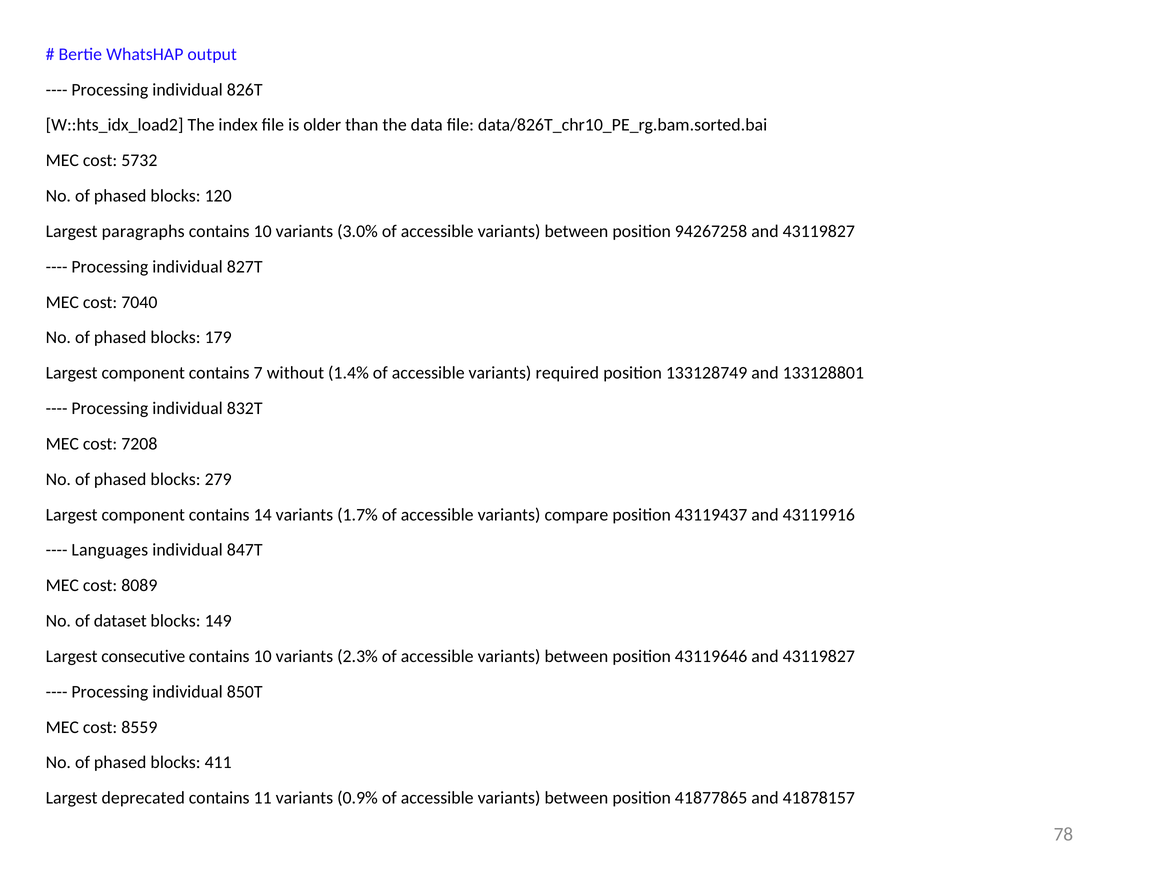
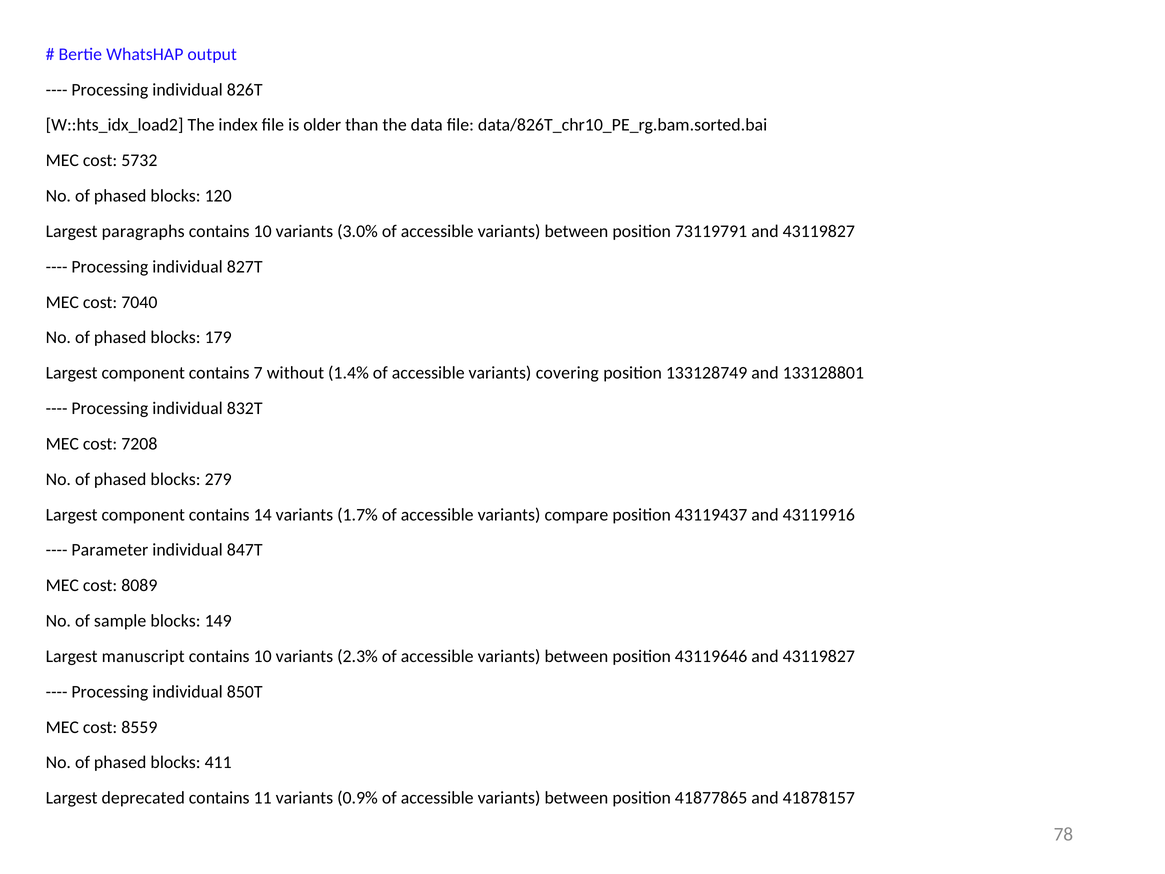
94267258: 94267258 -> 73119791 (711, 231)
required: required -> covering (567, 373)
Languages: Languages -> Parameter (110, 550)
dataset: dataset -> sample (120, 621)
consecutive: consecutive -> manuscript (143, 656)
